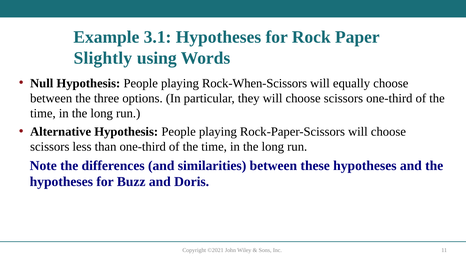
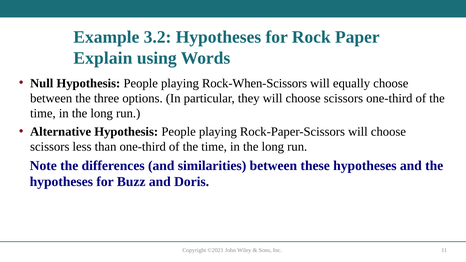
3.1: 3.1 -> 3.2 (158, 37)
Slightly: Slightly -> Explain (103, 58)
